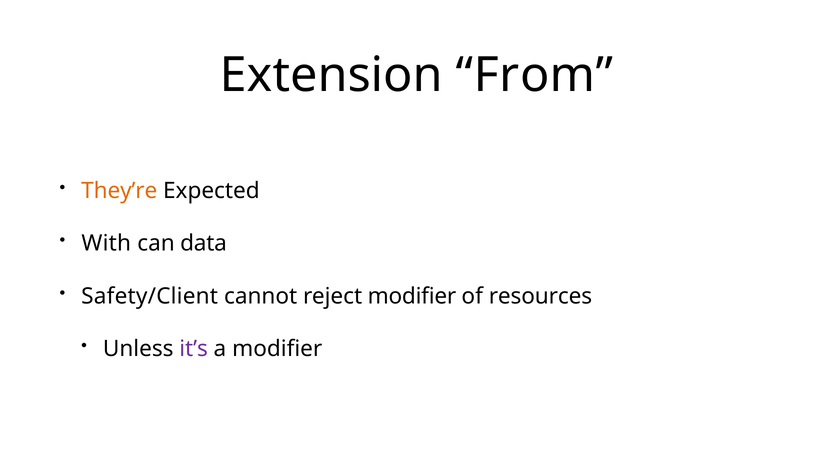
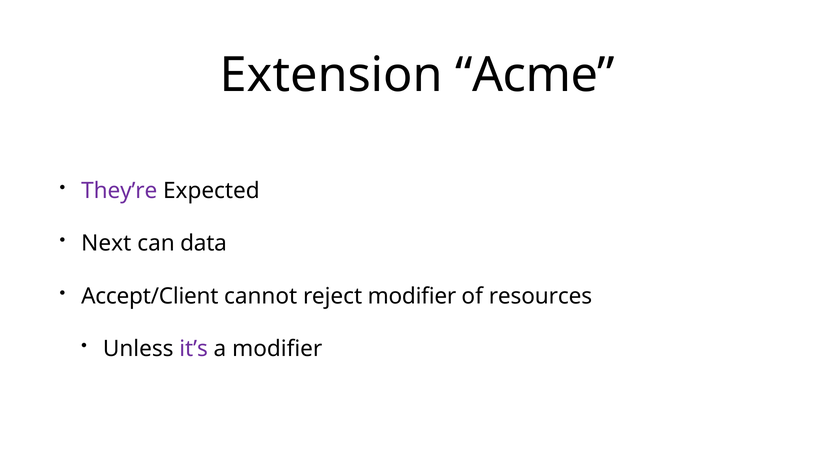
From: From -> Acme (535, 75)
They’re colour: orange -> purple (119, 191)
With: With -> Next (106, 243)
Safety/Client: Safety/Client -> Accept/Client (150, 296)
